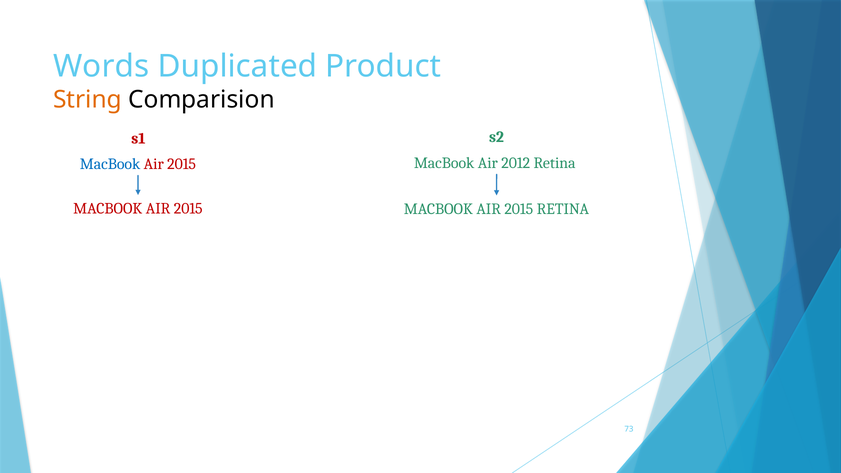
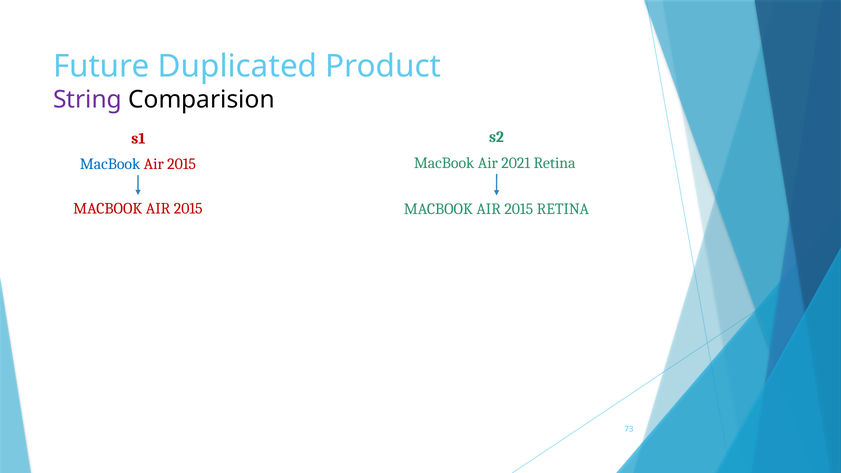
Words: Words -> Future (101, 66)
String colour: orange -> purple (87, 99)
2012: 2012 -> 2021 (516, 163)
